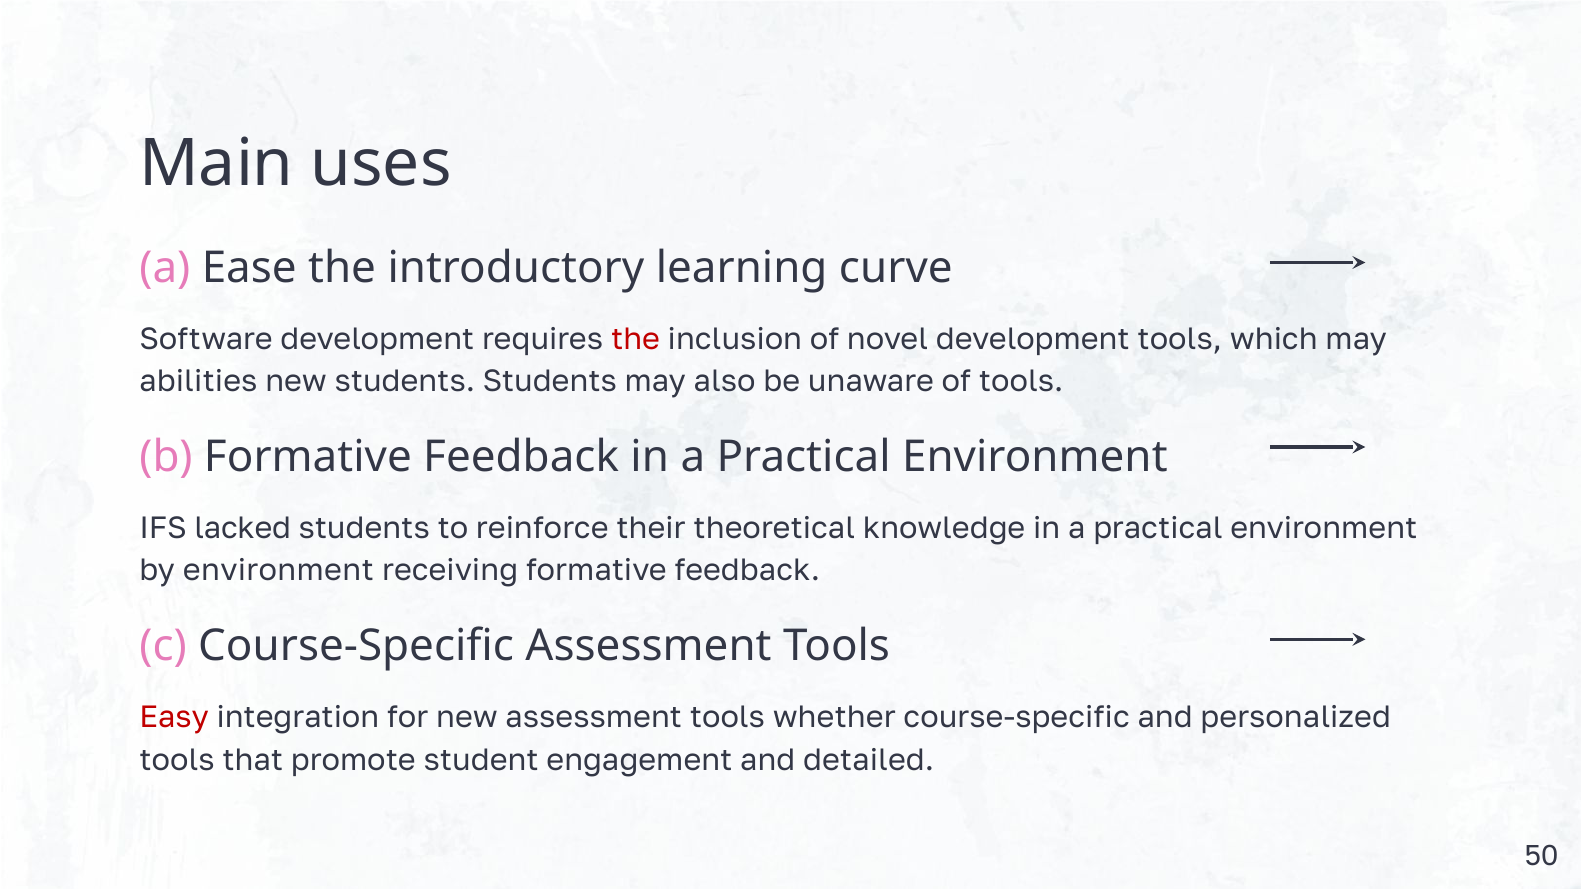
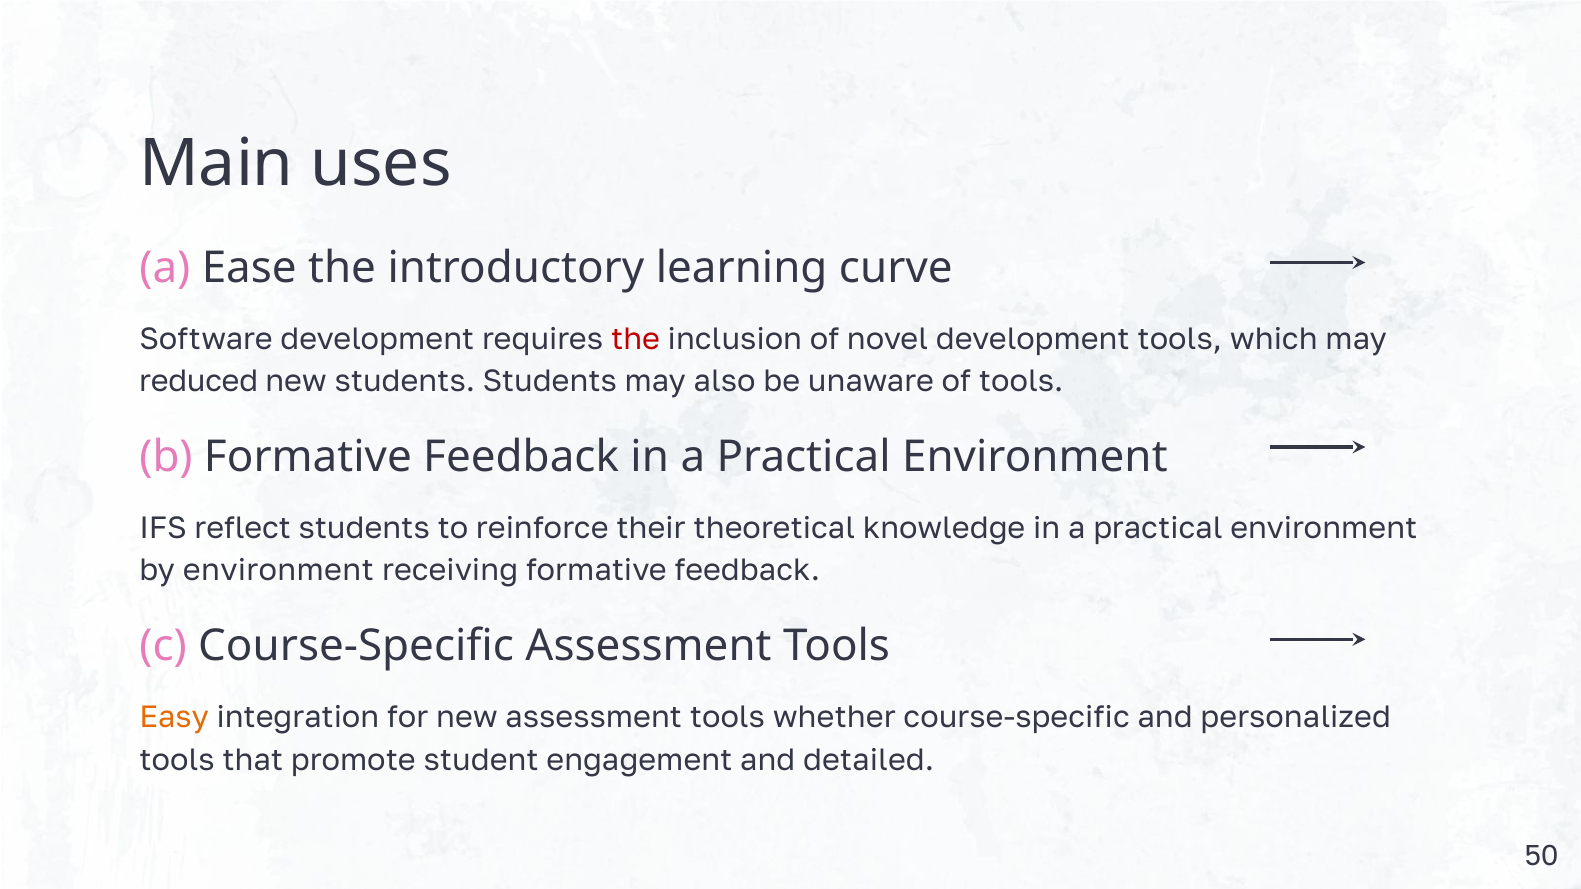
abilities: abilities -> reduced (199, 382)
lacked: lacked -> reflect (243, 529)
Easy colour: red -> orange (174, 718)
